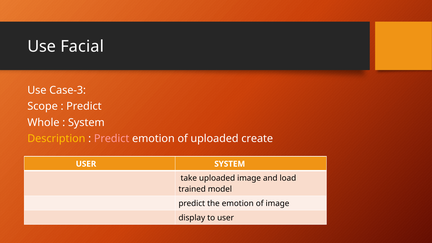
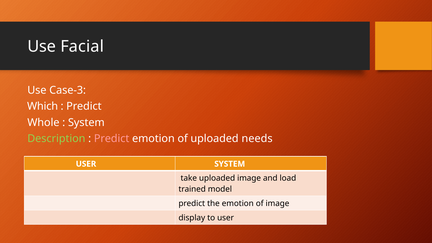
Scope: Scope -> Which (43, 106)
Description colour: yellow -> light green (56, 139)
create: create -> needs (257, 139)
